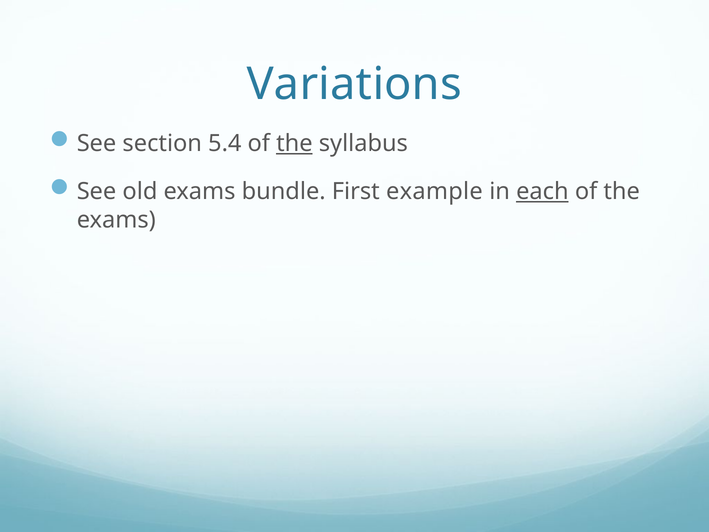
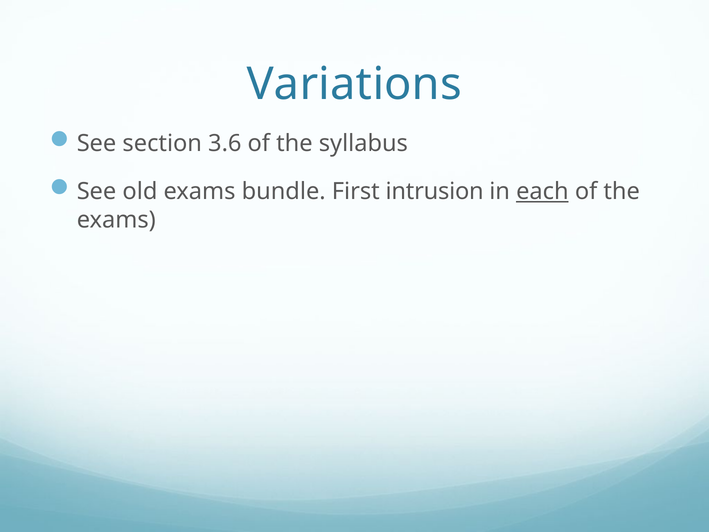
5.4: 5.4 -> 3.6 (225, 143)
the underline: present -> none (294, 143)
example: example -> intrusion (435, 192)
